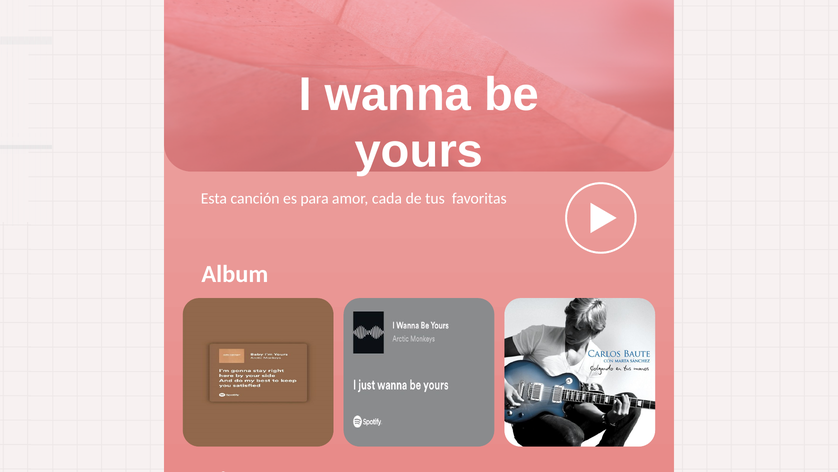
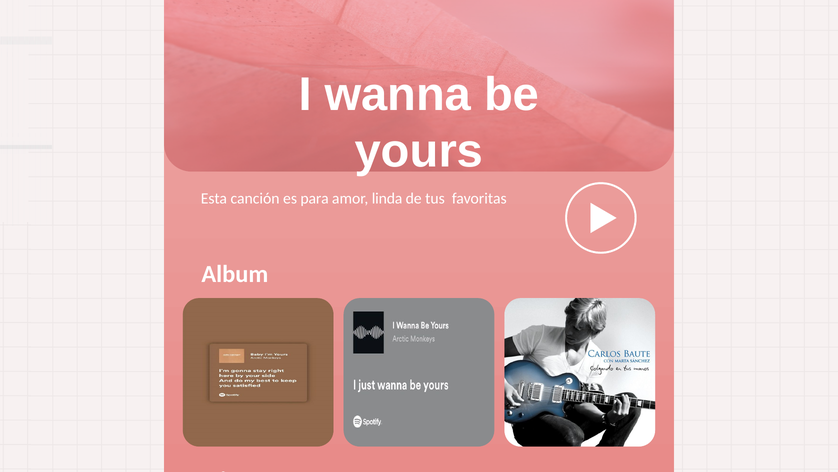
cada: cada -> linda (387, 198)
